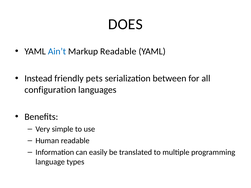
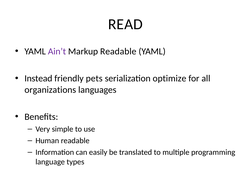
DOES: DOES -> READ (125, 24)
Ain’t colour: blue -> purple (57, 51)
between: between -> optimize (169, 79)
configuration: configuration -> organizations (50, 90)
